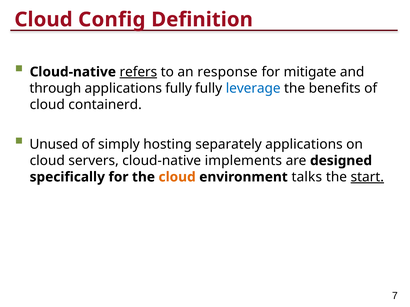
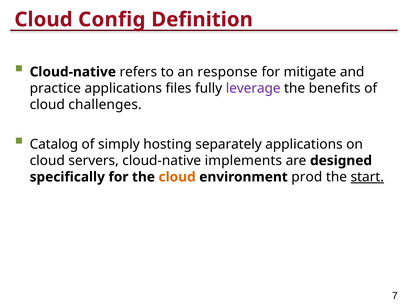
refers underline: present -> none (138, 72)
through: through -> practice (55, 88)
applications fully: fully -> files (179, 88)
leverage colour: blue -> purple (253, 88)
containerd: containerd -> challenges (105, 105)
Unused: Unused -> Catalog (54, 144)
talks: talks -> prod (307, 177)
